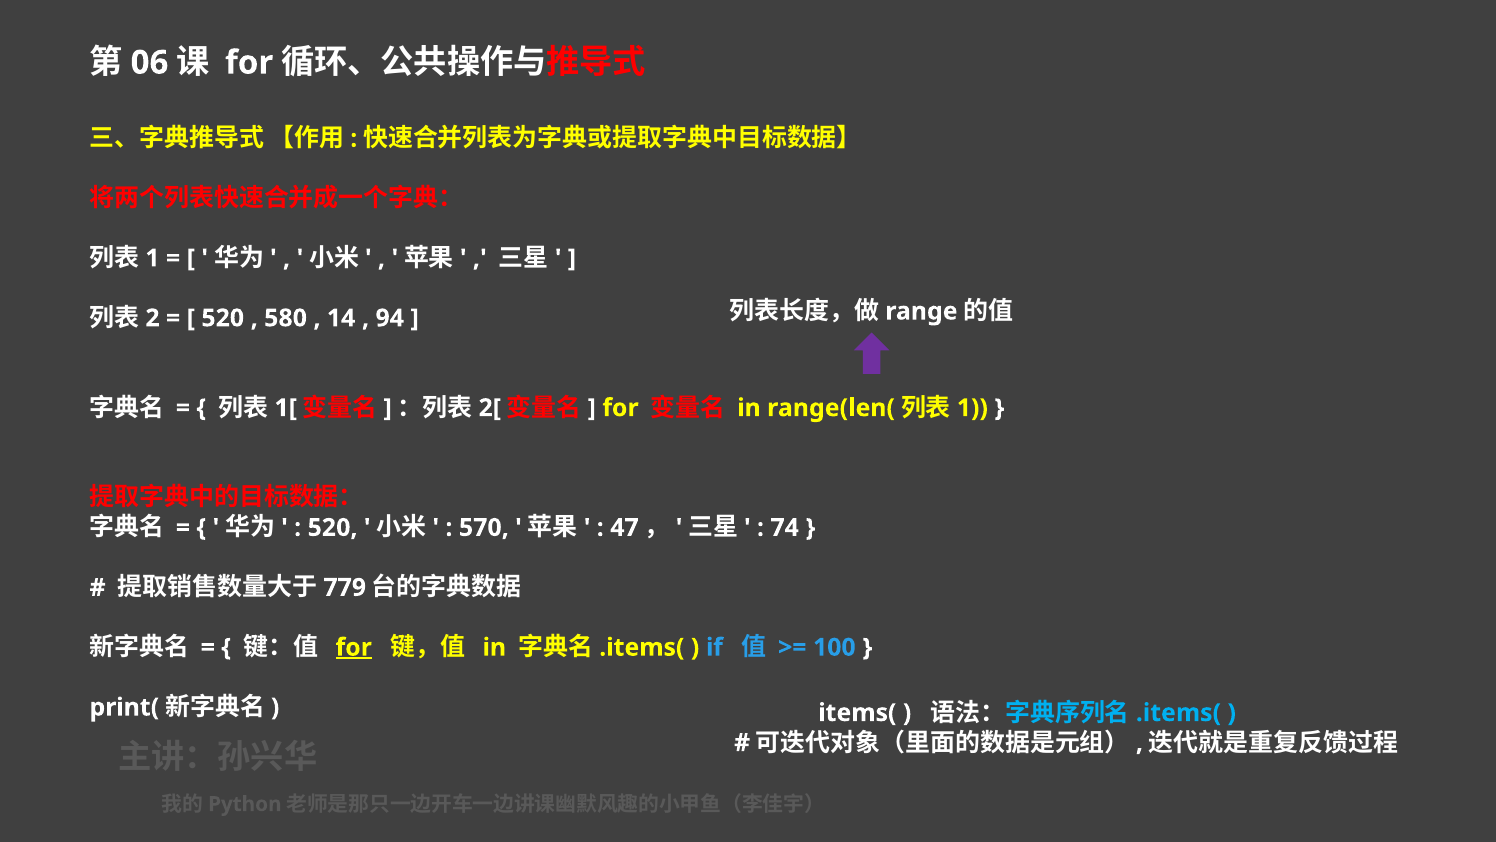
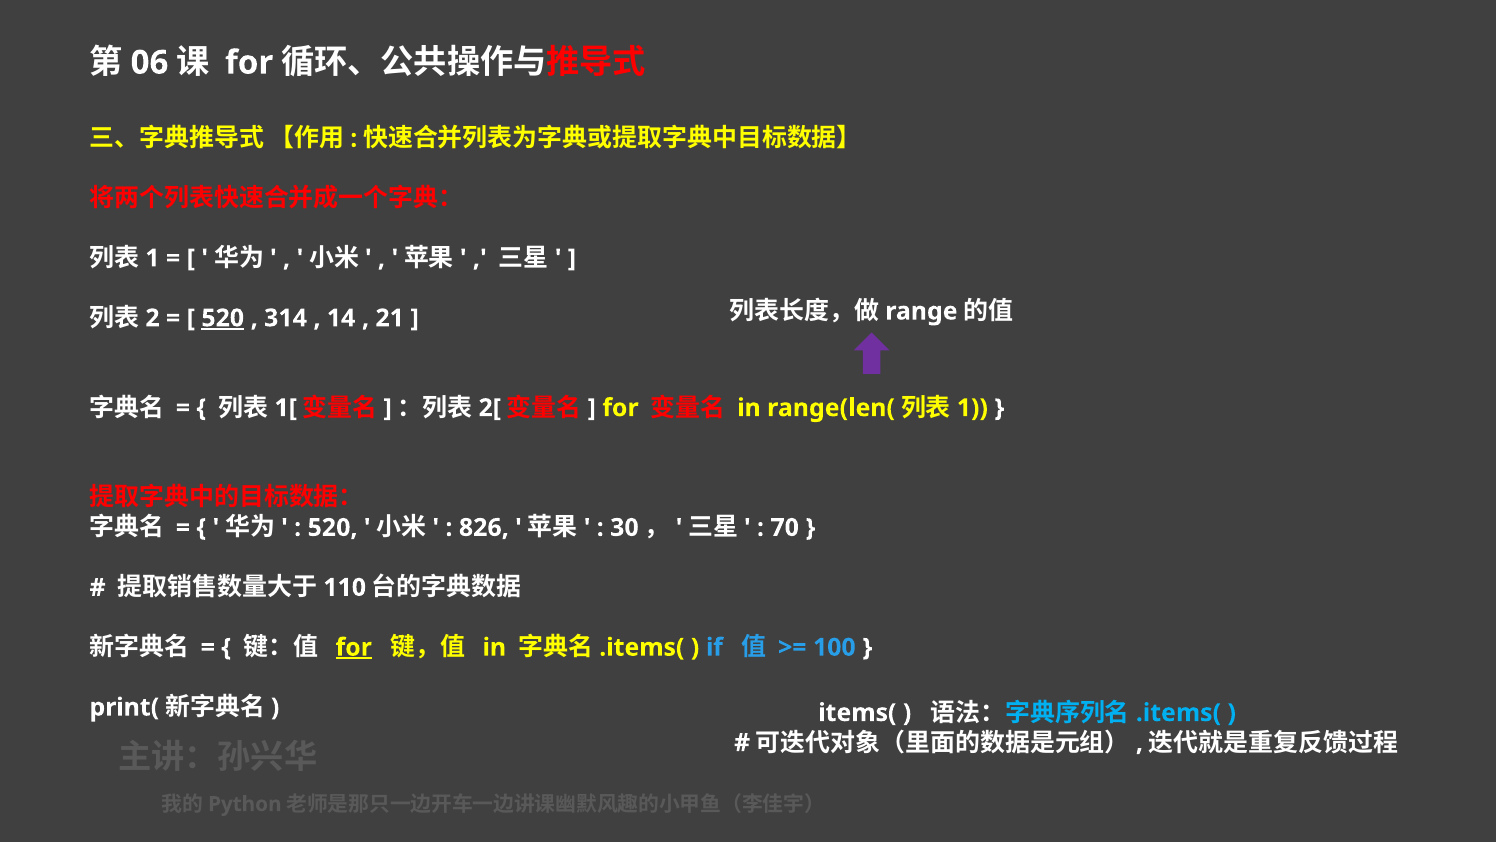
520 underline: none -> present (223, 318)
580: 580 -> 314 (286, 318)
94: 94 -> 21 (390, 318)
570: 570 -> 826 (484, 527)
47: 47 -> 30 (624, 527)
74: 74 -> 70 (785, 527)
779: 779 -> 110 (345, 587)
